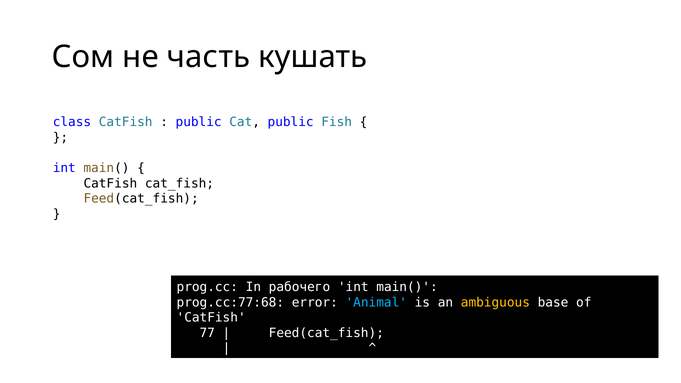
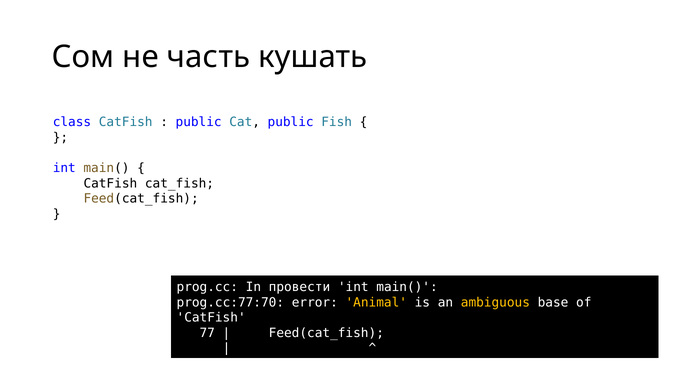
рабочего: рабочего -> провести (299, 287)
prog.cc:77:68: prog.cc:77:68 -> prog.cc:77:70 (230, 302)
Animal colour: light blue -> yellow (376, 302)
